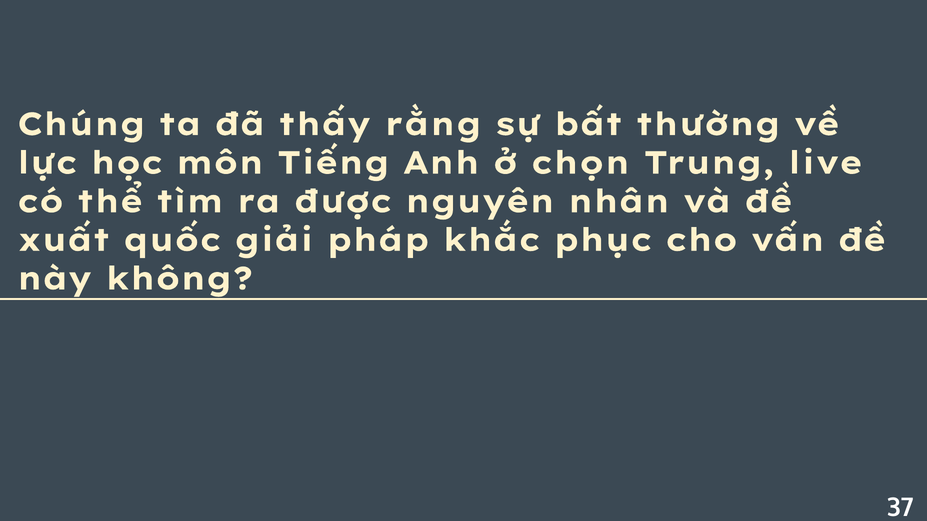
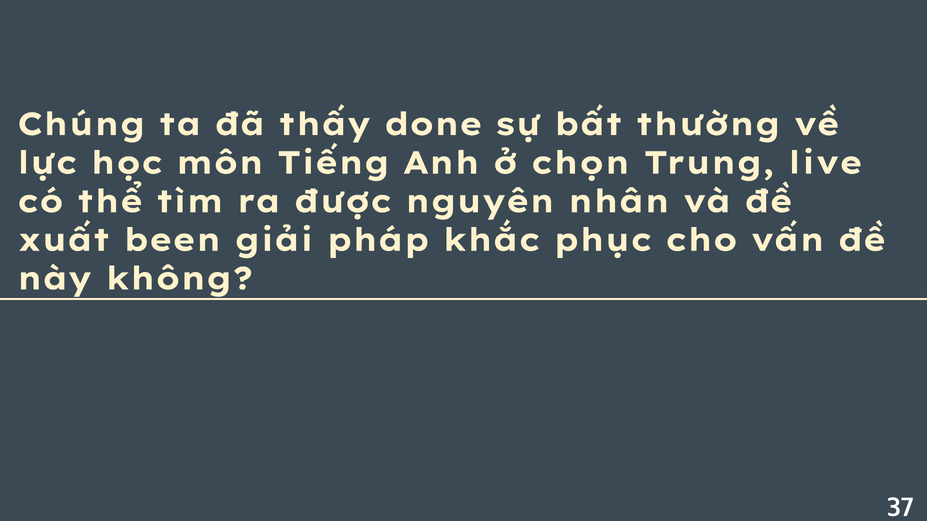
rằng: rằng -> done (433, 125)
quốc: quốc -> been (172, 240)
